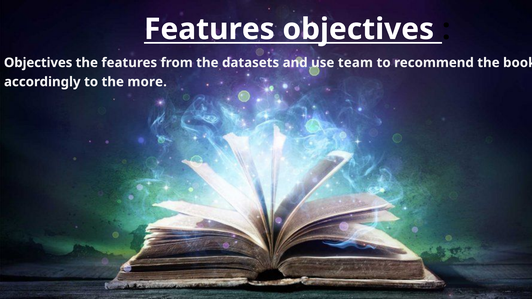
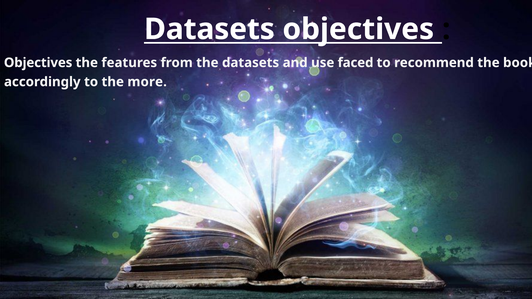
Features: Features -> Datasets (209, 29)
team: team -> faced (356, 63)
